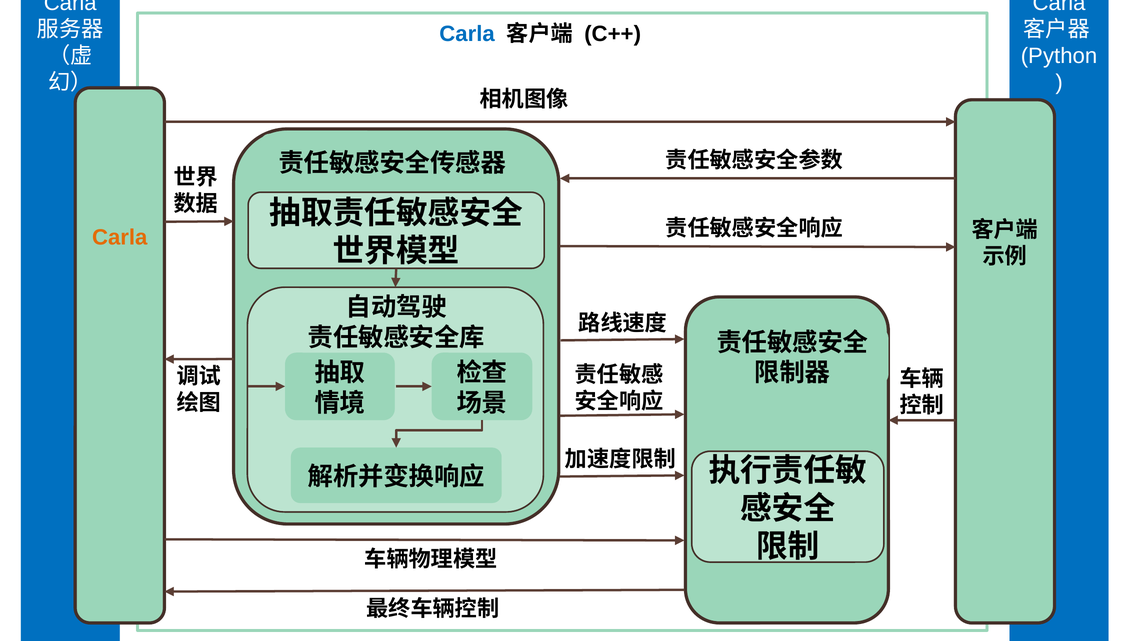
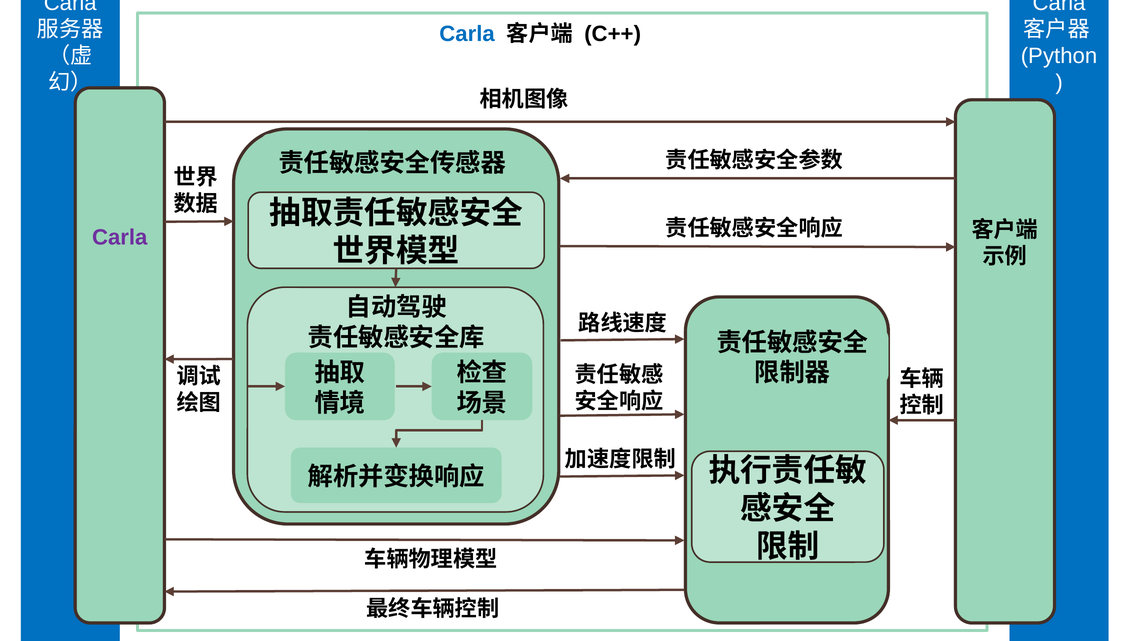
Carla colour: orange -> purple (120, 237)
